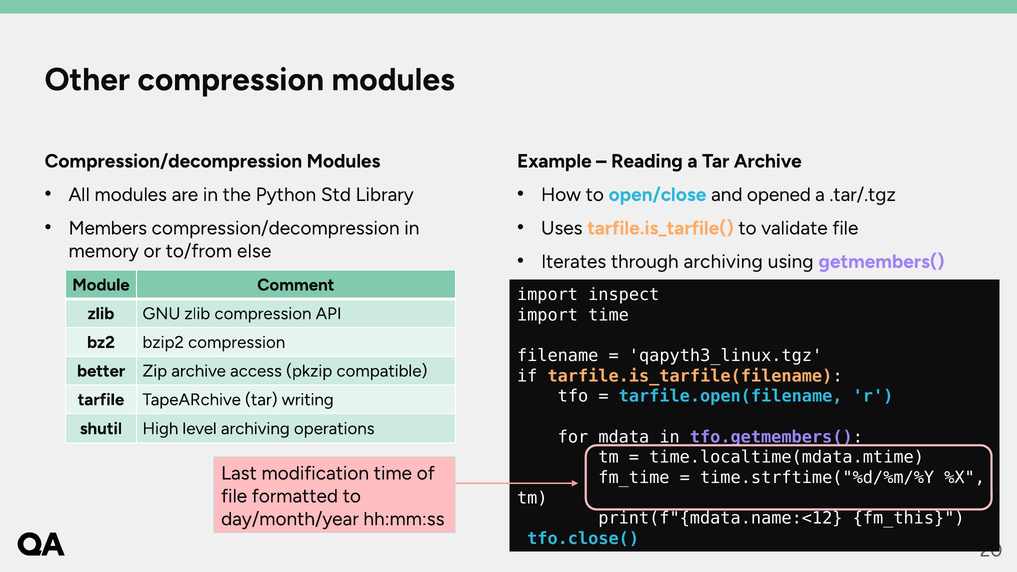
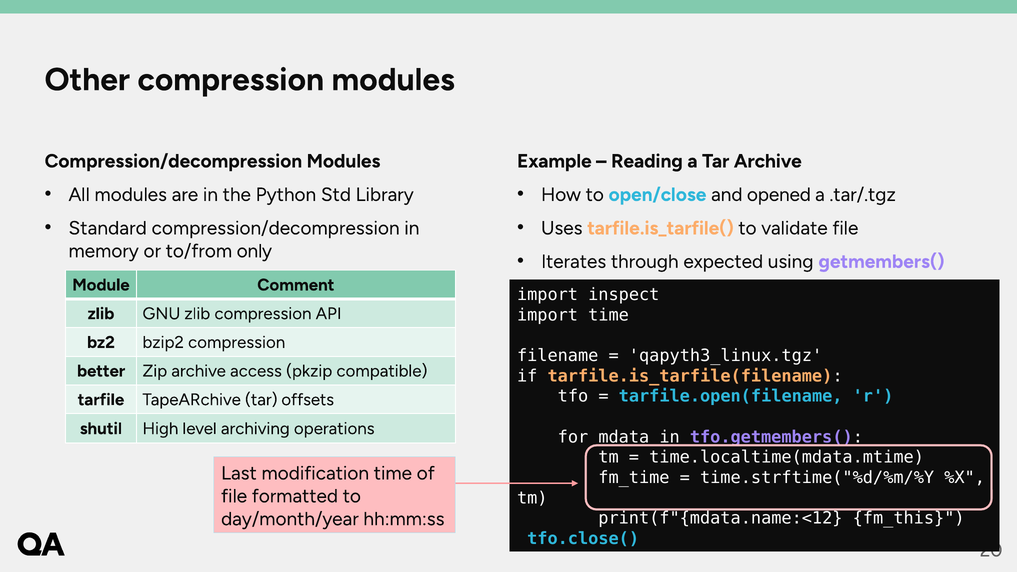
Members: Members -> Standard (108, 228)
else: else -> only (254, 251)
through archiving: archiving -> expected (723, 262)
writing: writing -> offsets (308, 400)
